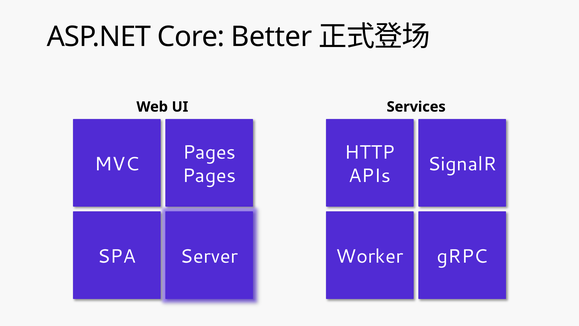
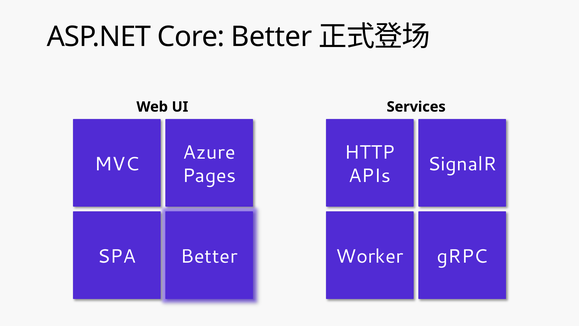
Pages: Pages -> Azure (209, 152)
Server: Server -> Better (209, 256)
